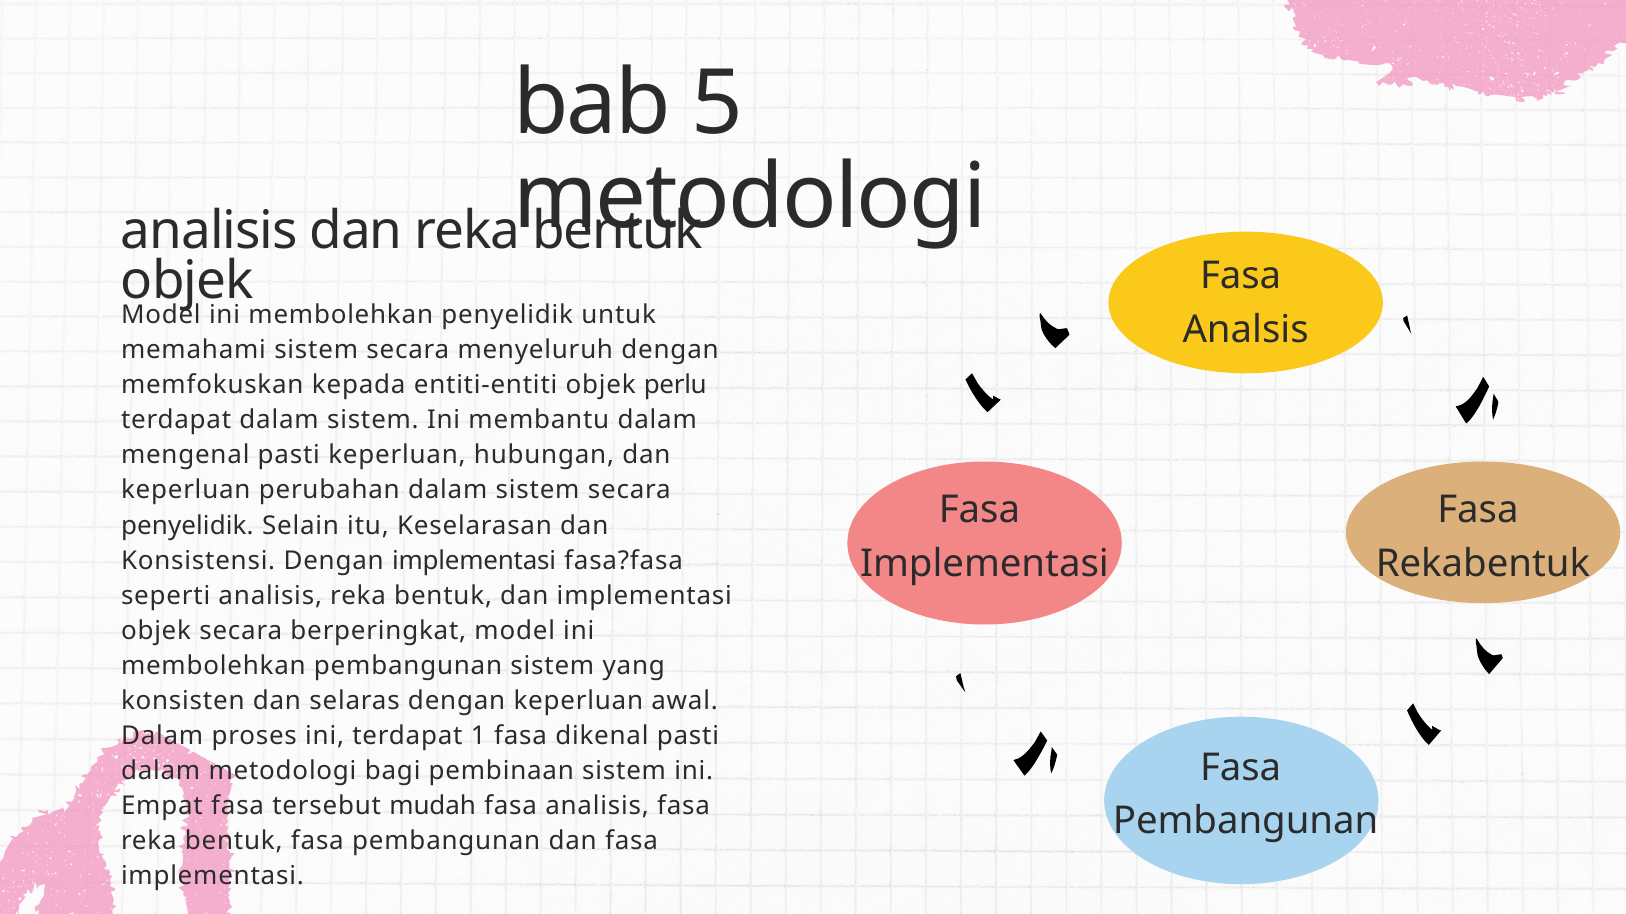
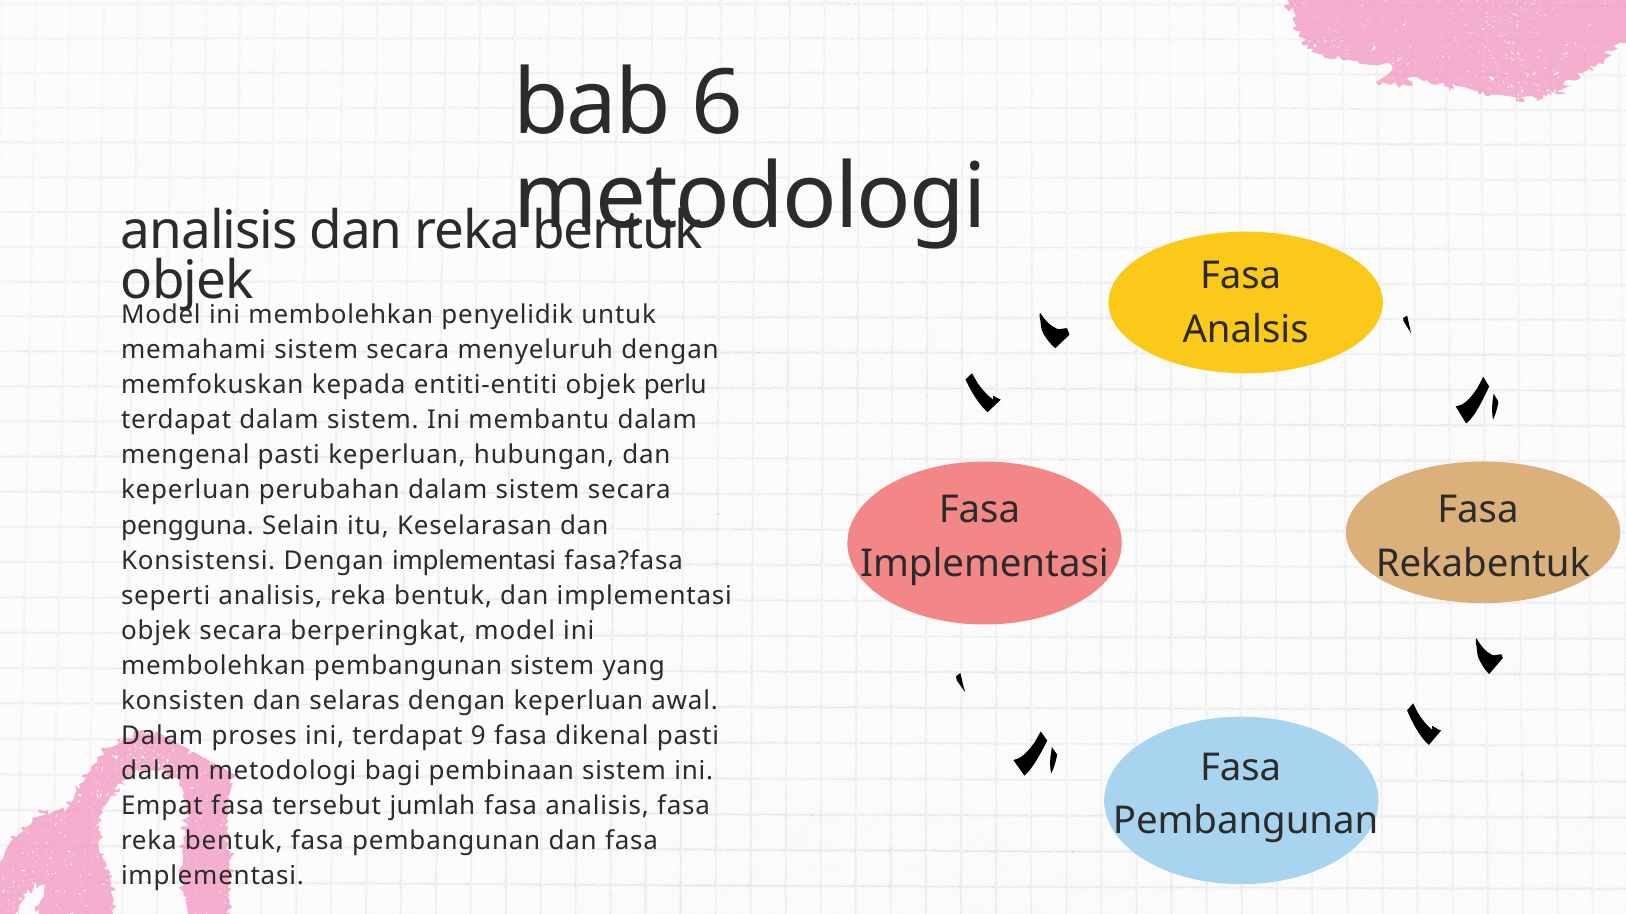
5: 5 -> 6 (717, 104)
penyelidik: penyelidik -> pengguna (187, 526)
1: 1 -> 9 (478, 736)
mudah: mudah -> jumlah (432, 806)
